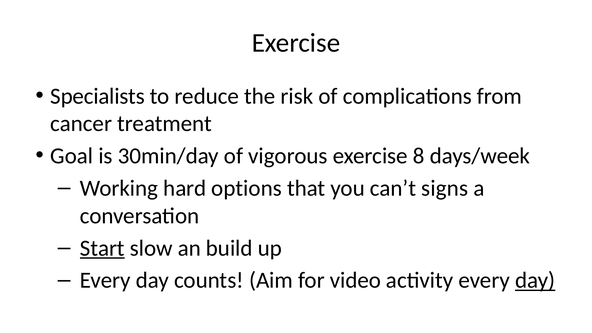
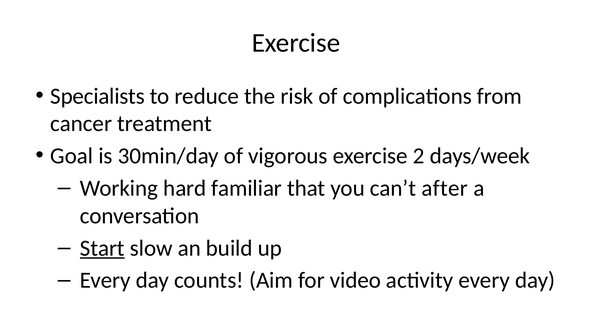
8: 8 -> 2 (419, 156)
options: options -> familiar (247, 188)
signs: signs -> after (445, 188)
day underline: present -> none (535, 280)
